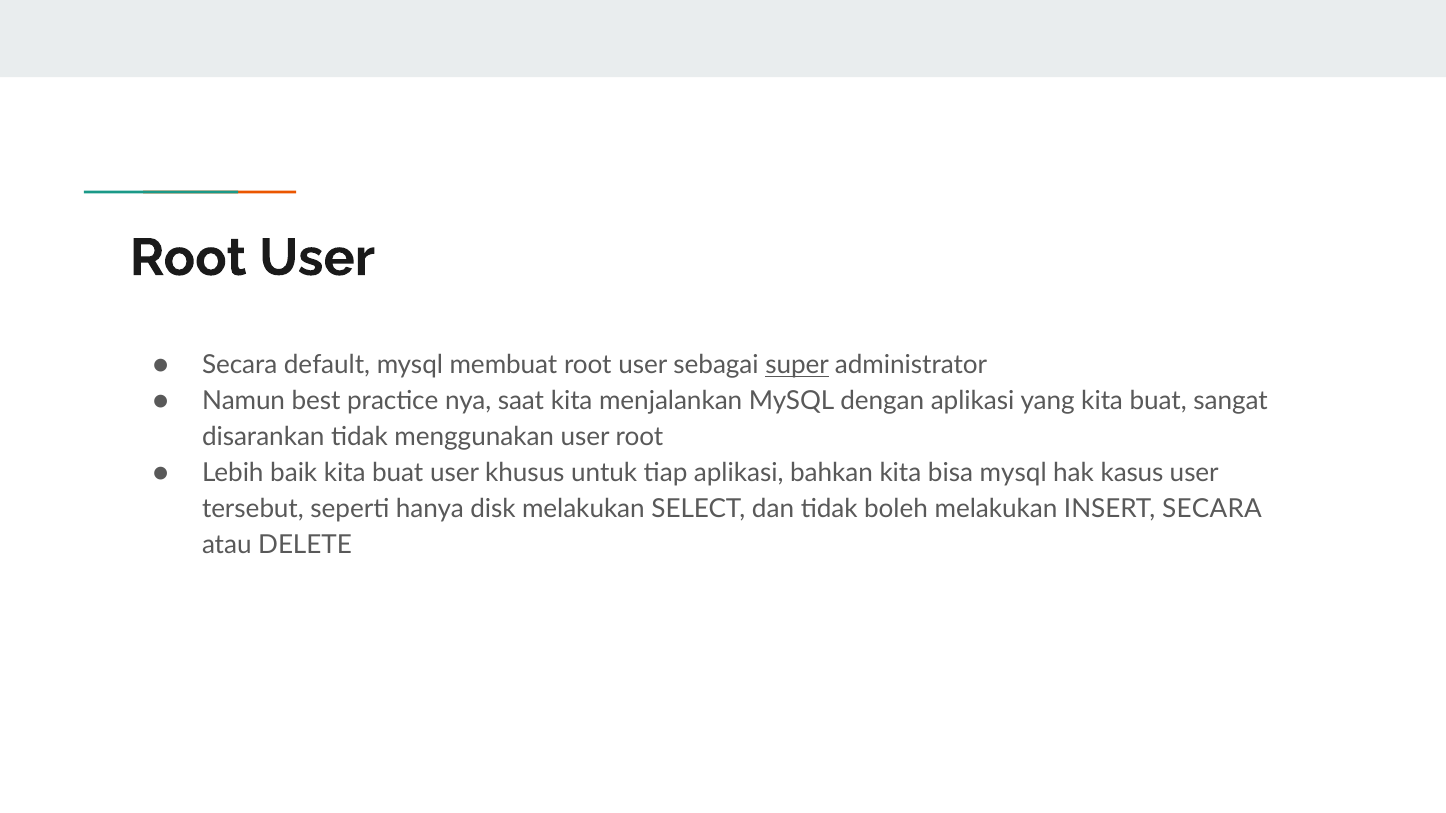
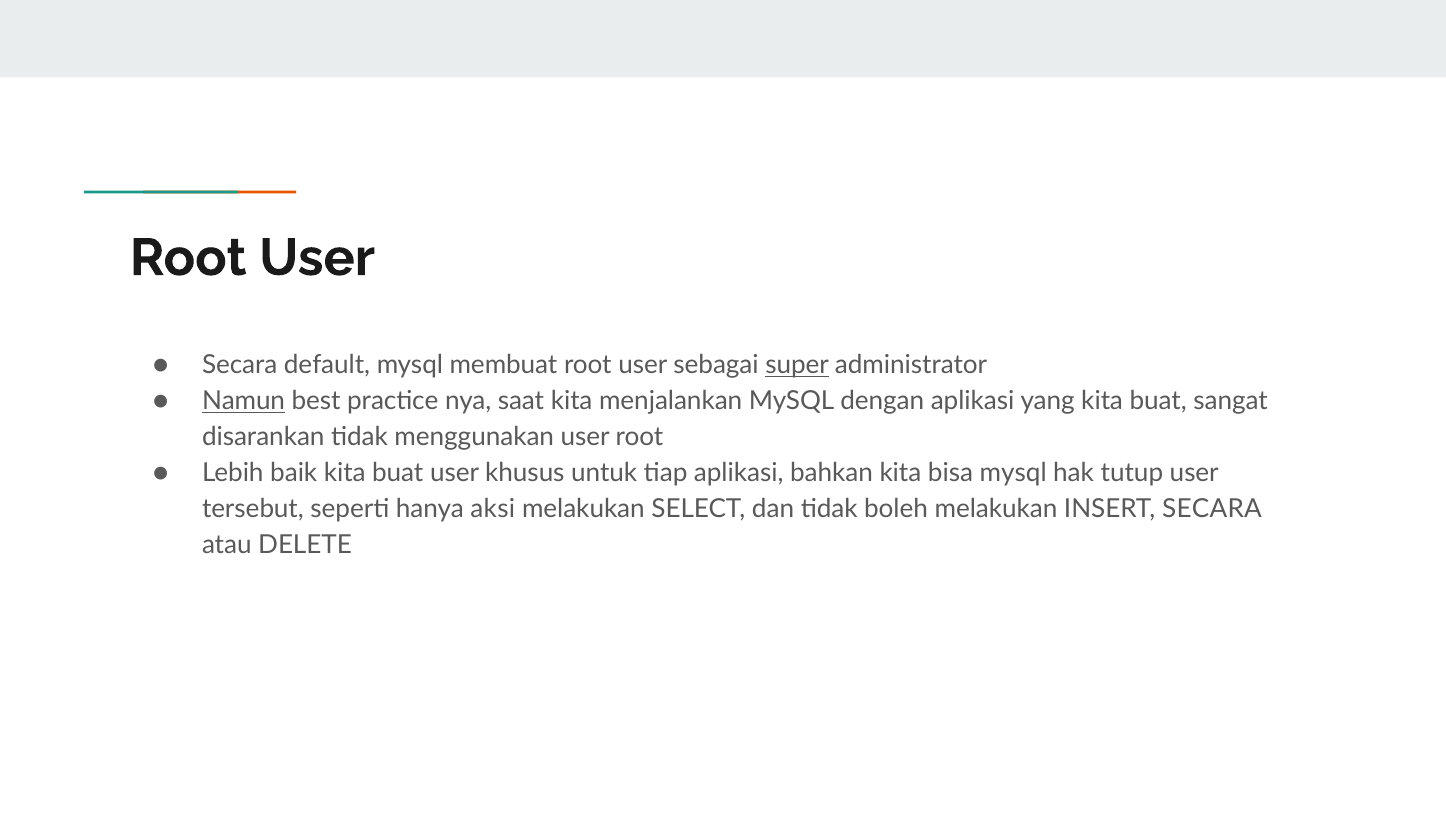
Namun underline: none -> present (244, 401)
kasus: kasus -> tutup (1132, 474)
disk: disk -> aksi (493, 510)
